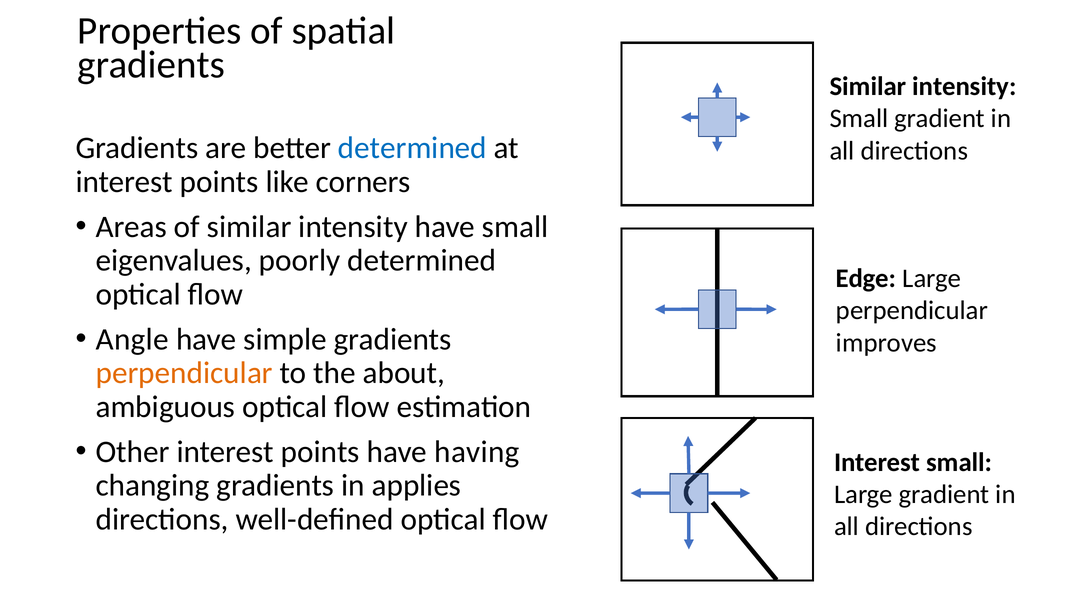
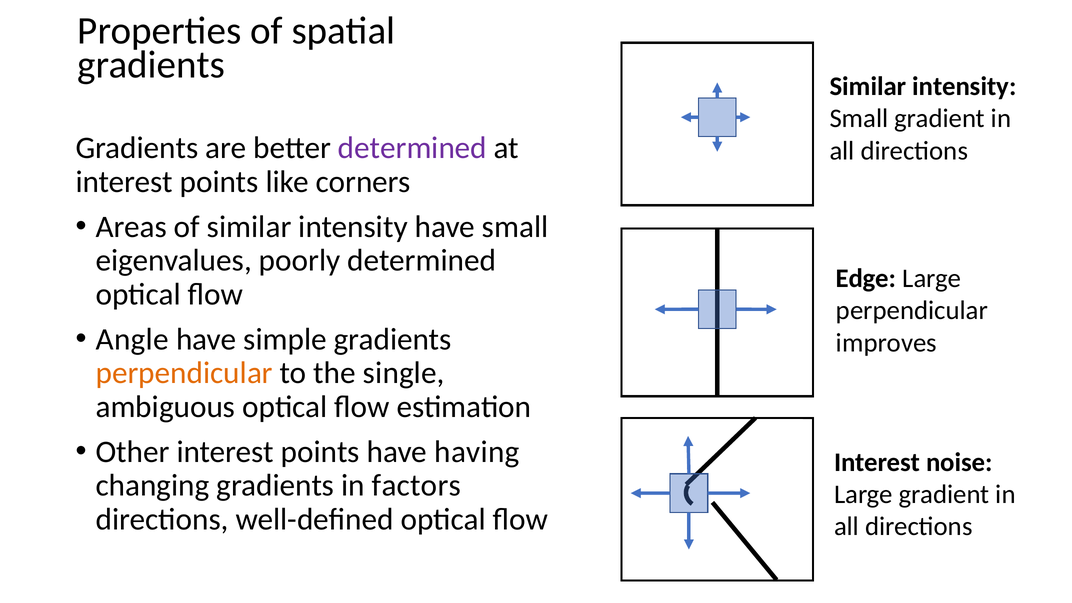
determined colour: blue -> purple (412, 148)
about: about -> single (404, 373)
Interest small: small -> noise (959, 462)
applies: applies -> factors (416, 486)
